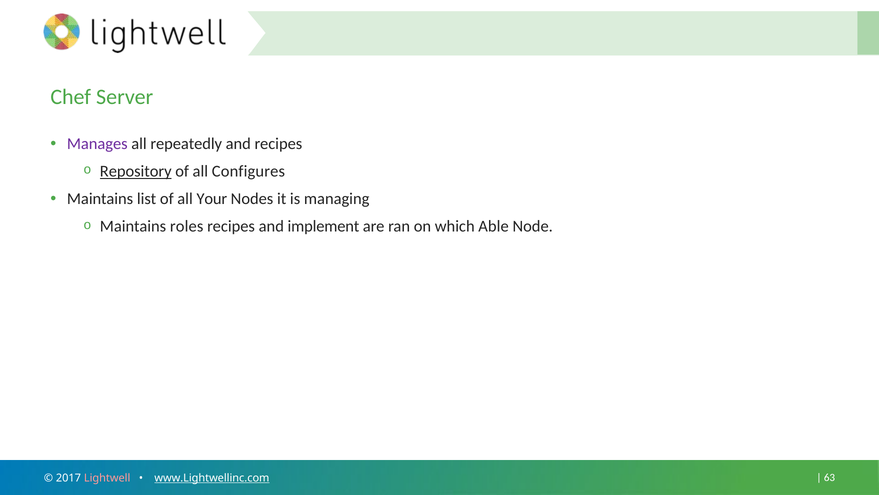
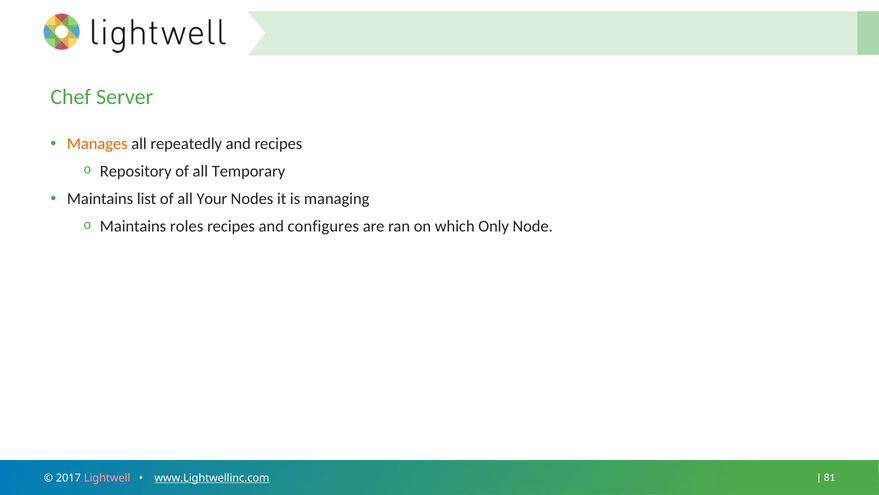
Manages colour: purple -> orange (97, 144)
Repository underline: present -> none (136, 171)
Configures: Configures -> Temporary (249, 171)
implement: implement -> configures (323, 226)
Able: Able -> Only (494, 226)
63: 63 -> 81 (829, 477)
